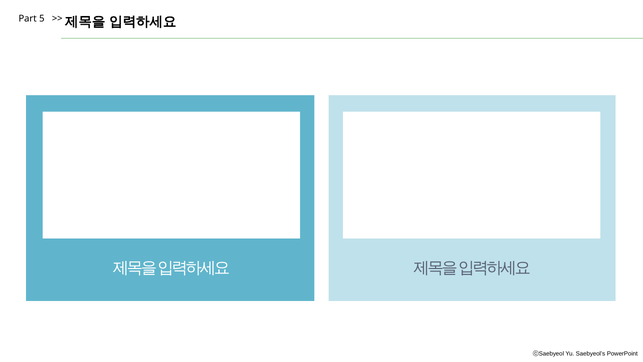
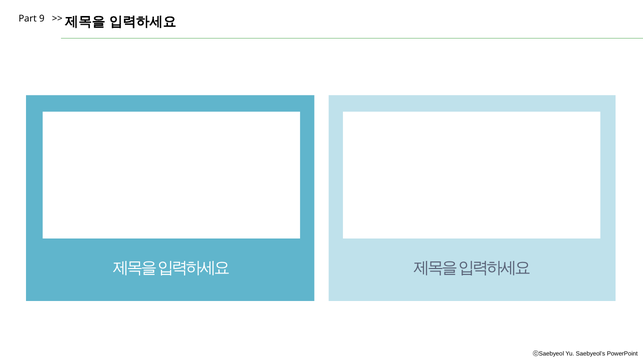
5: 5 -> 9 (42, 19)
